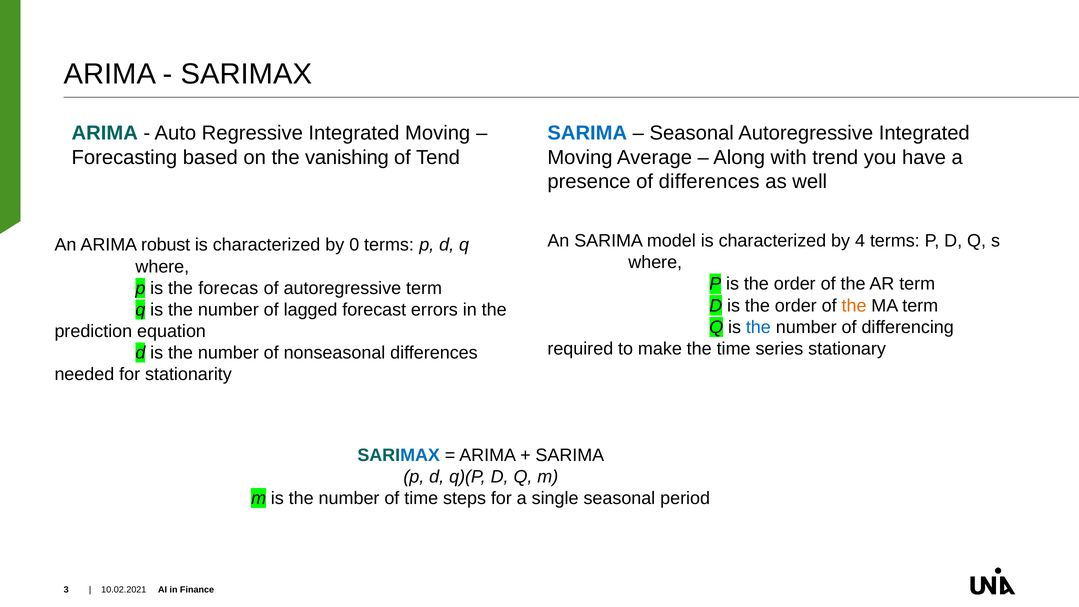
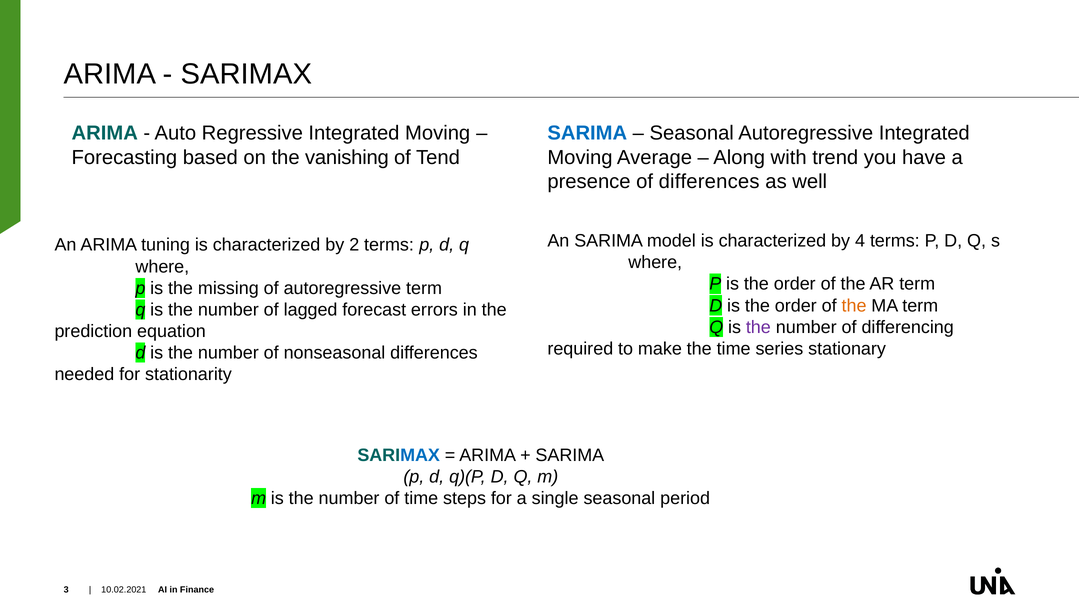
robust: robust -> tuning (166, 245)
0: 0 -> 2 (354, 245)
forecas: forecas -> missing (228, 288)
the colour: blue -> purple (758, 327)
